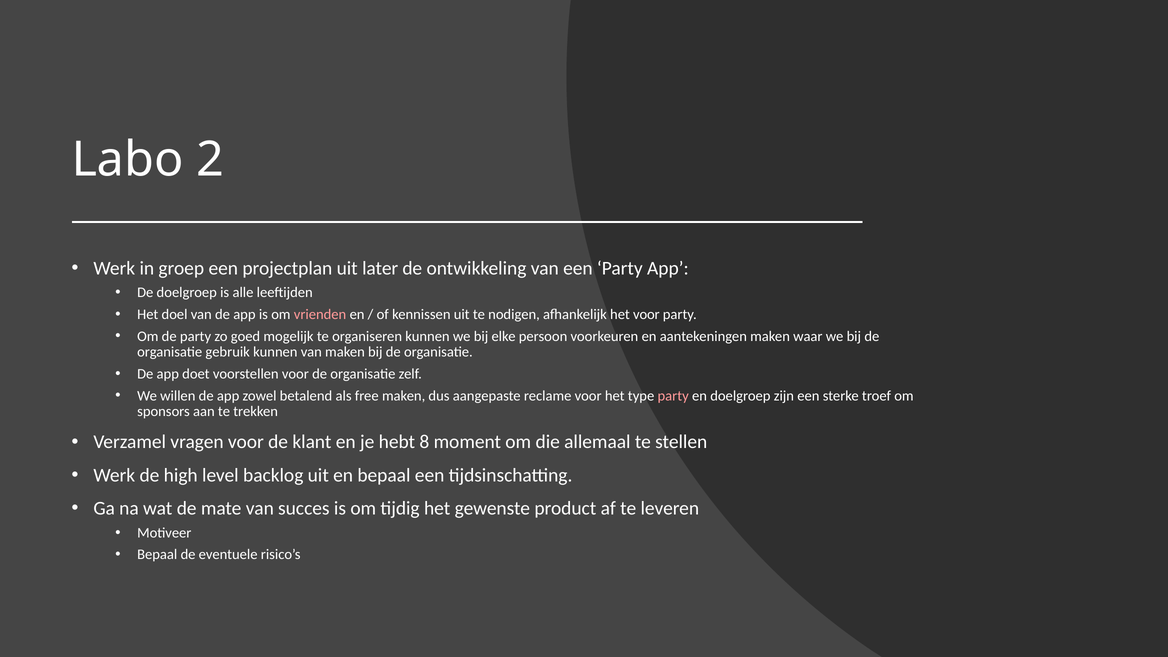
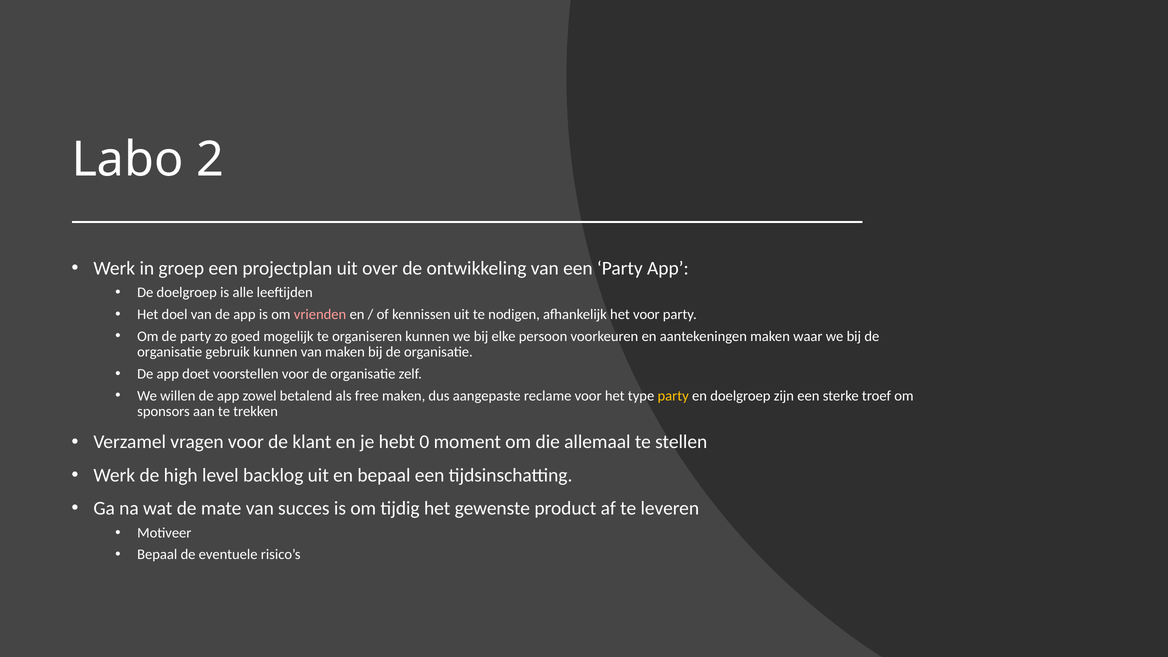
later: later -> over (380, 268)
party colour: pink -> yellow (673, 396)
8: 8 -> 0 (424, 442)
